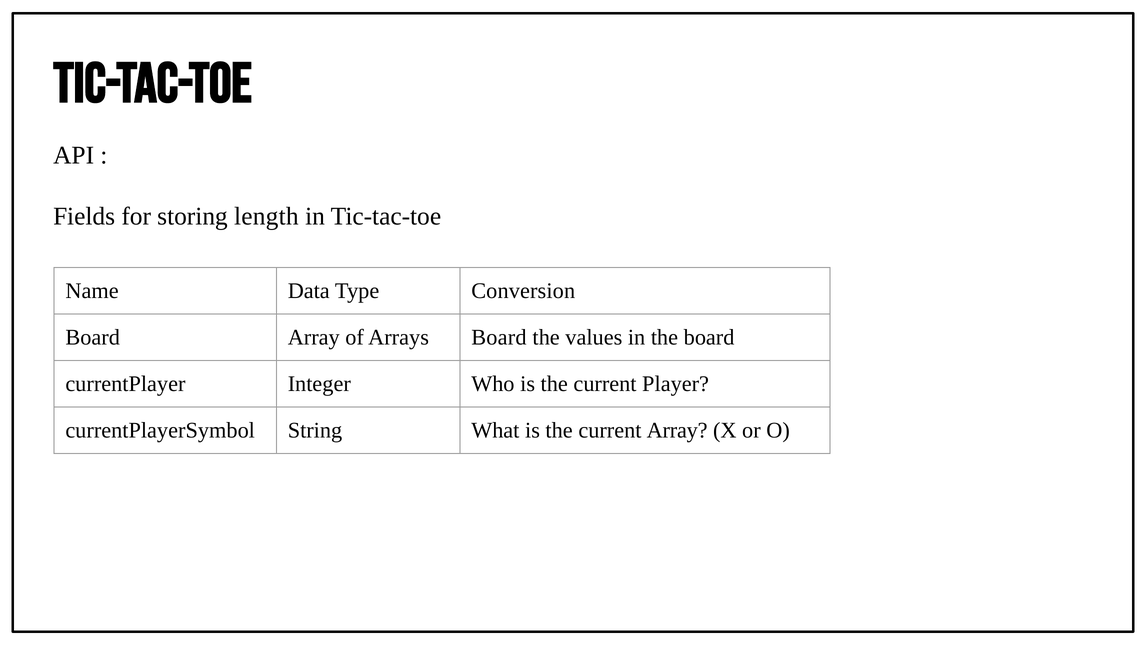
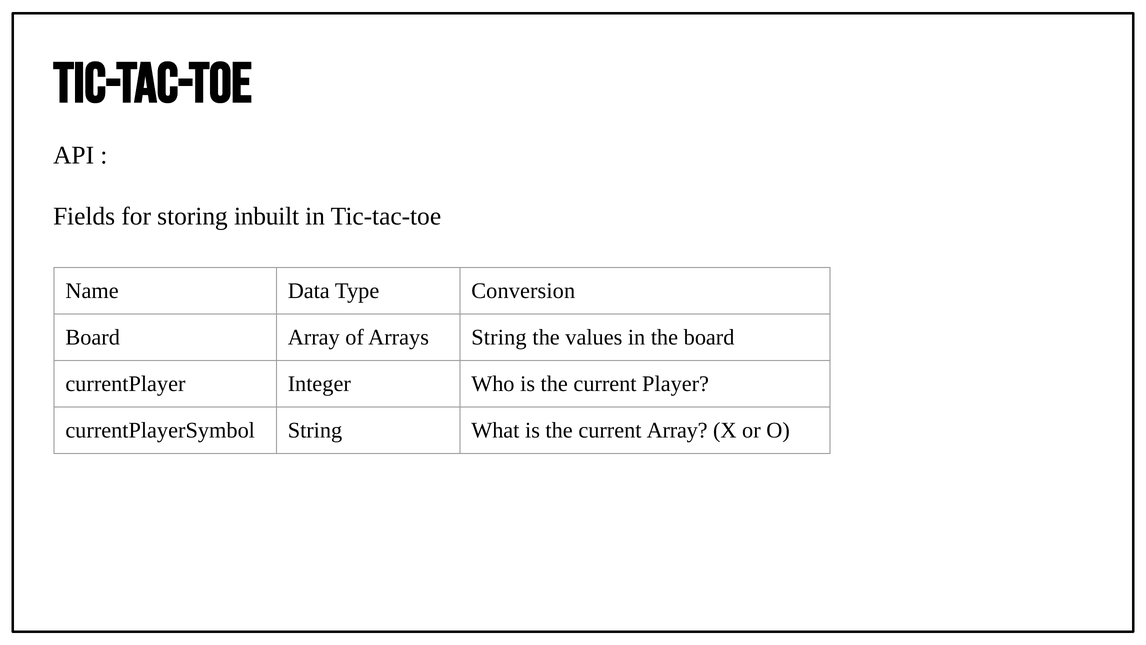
length: length -> inbuilt (267, 216)
Arrays Board: Board -> String (499, 337)
